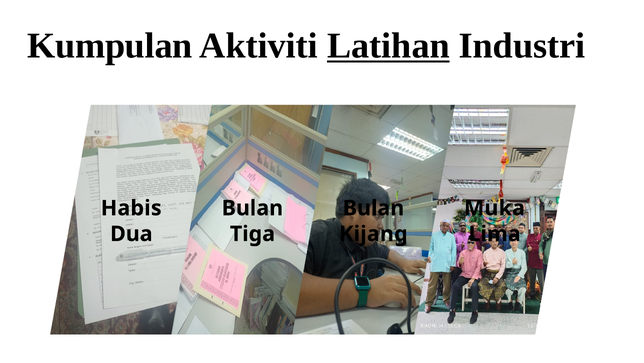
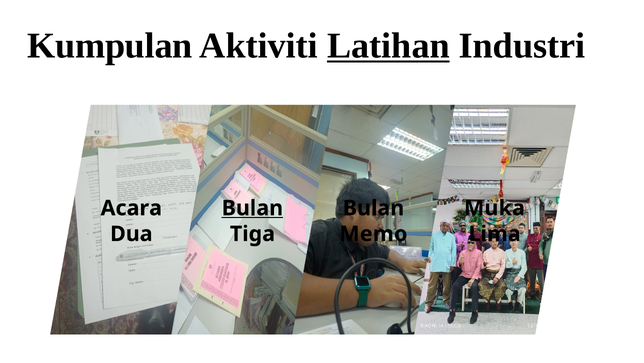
Habis: Habis -> Acara (131, 208)
Bulan underline: none -> present (252, 208)
Kijang: Kijang -> Memo (373, 234)
